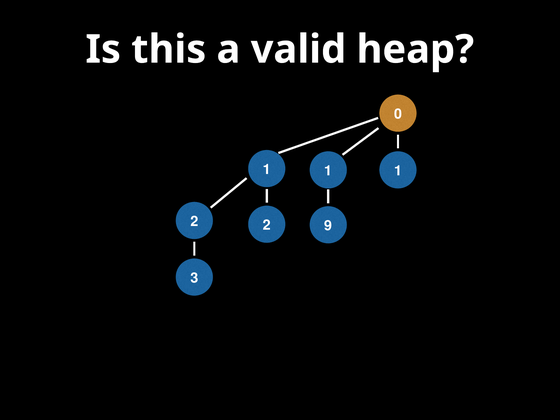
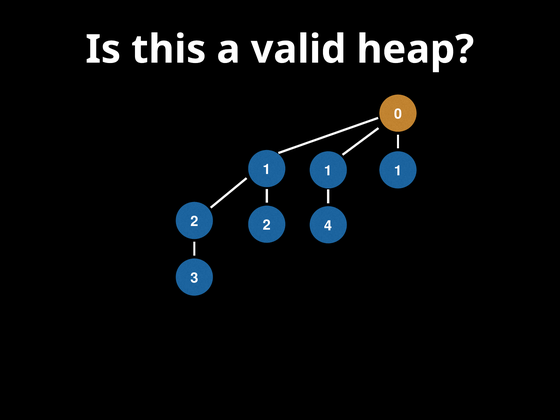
9: 9 -> 4 (328, 226)
